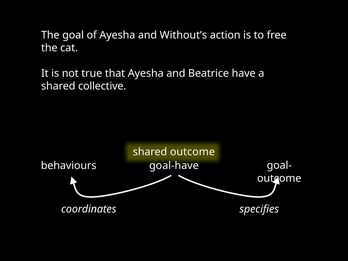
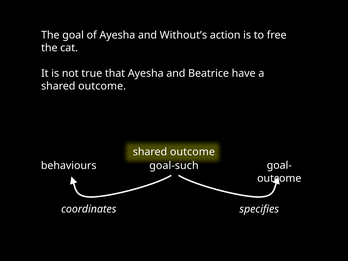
collective: collective -> outcome (102, 86)
goal-have: goal-have -> goal-such (174, 166)
